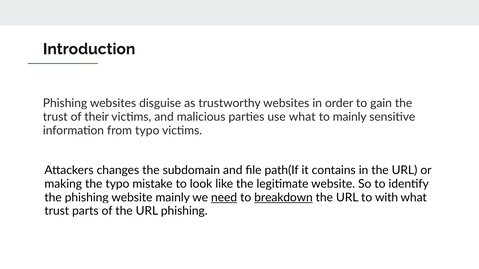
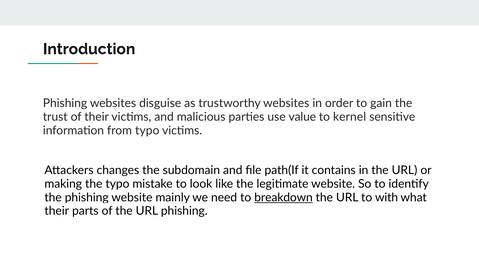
use what: what -> value (302, 117)
to mainly: mainly -> kernel (350, 117)
need underline: present -> none (224, 198)
trust: trust -> their (57, 211)
